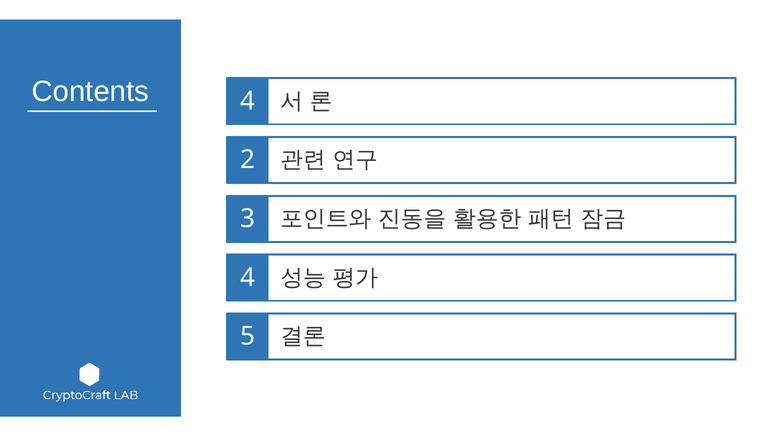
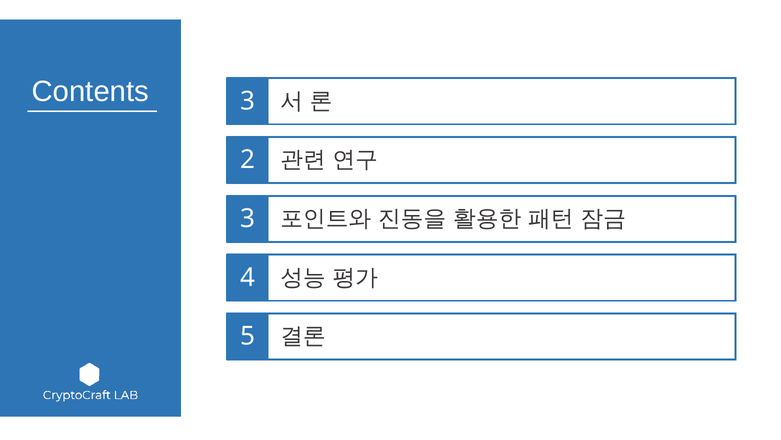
4: 4 -> 3 (247, 101)
